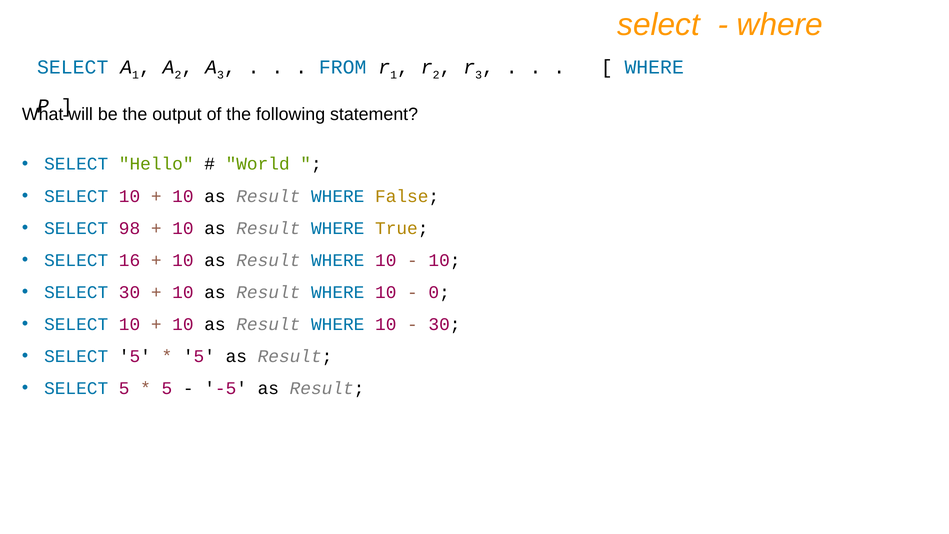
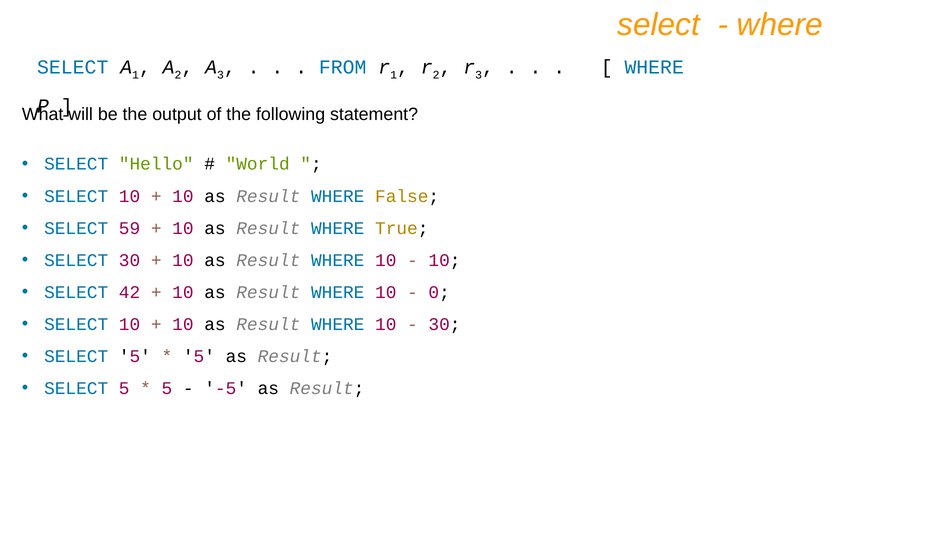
98: 98 -> 59 (130, 228)
SELECT 16: 16 -> 30 (130, 260)
SELECT 30: 30 -> 42 (130, 292)
